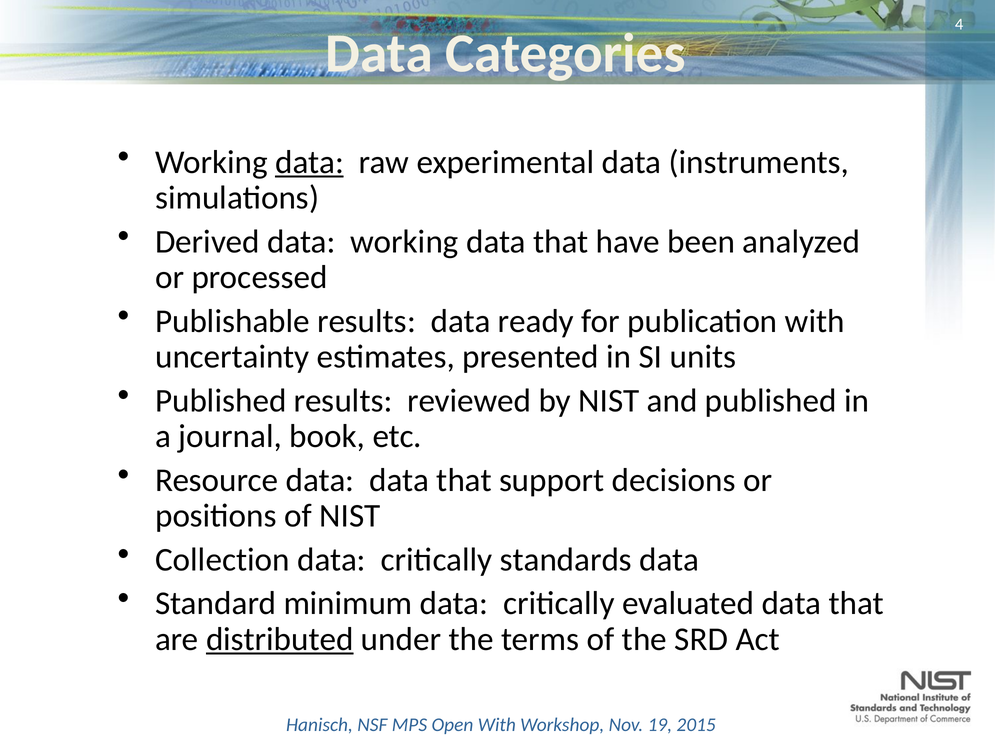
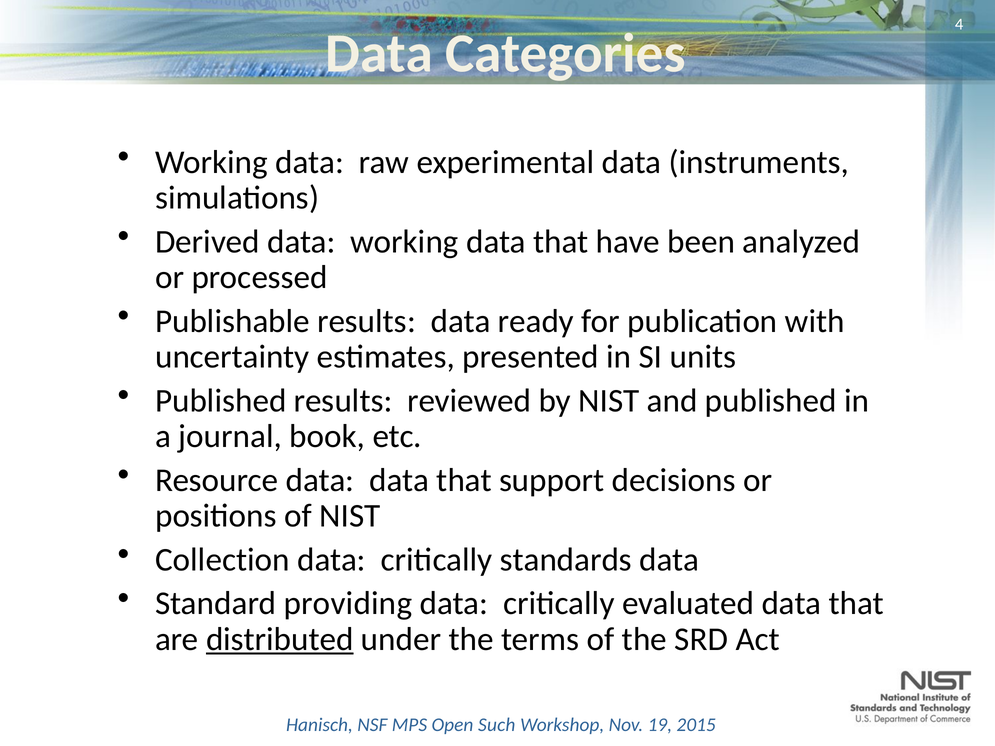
data underline: present -> none (310, 162)
minimum: minimum -> providing (348, 604)
With: With -> Such (497, 725)
